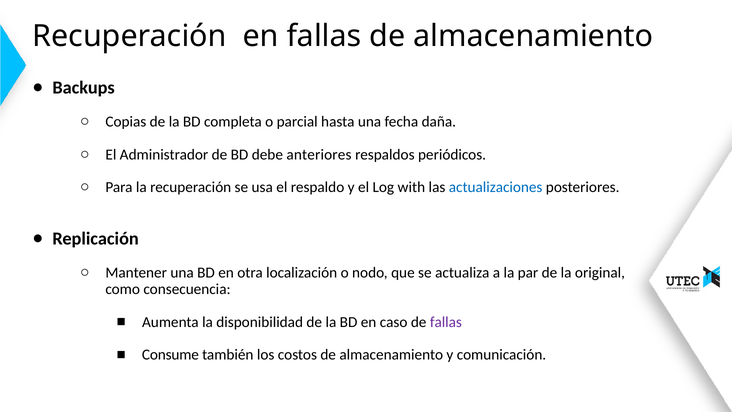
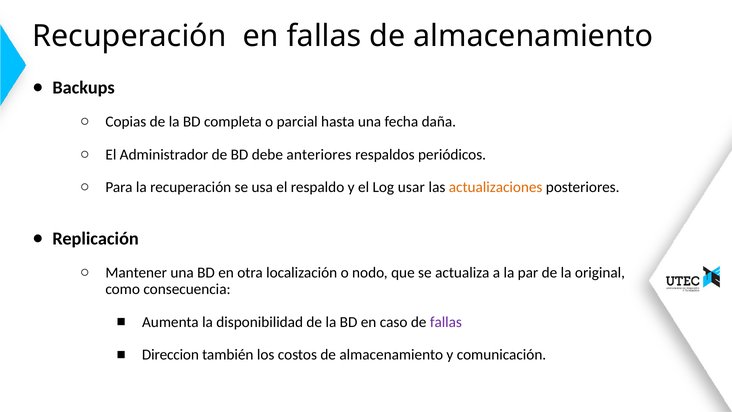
with: with -> usar (411, 187)
actualizaciones colour: blue -> orange (496, 187)
Consume: Consume -> Direccion (170, 355)
